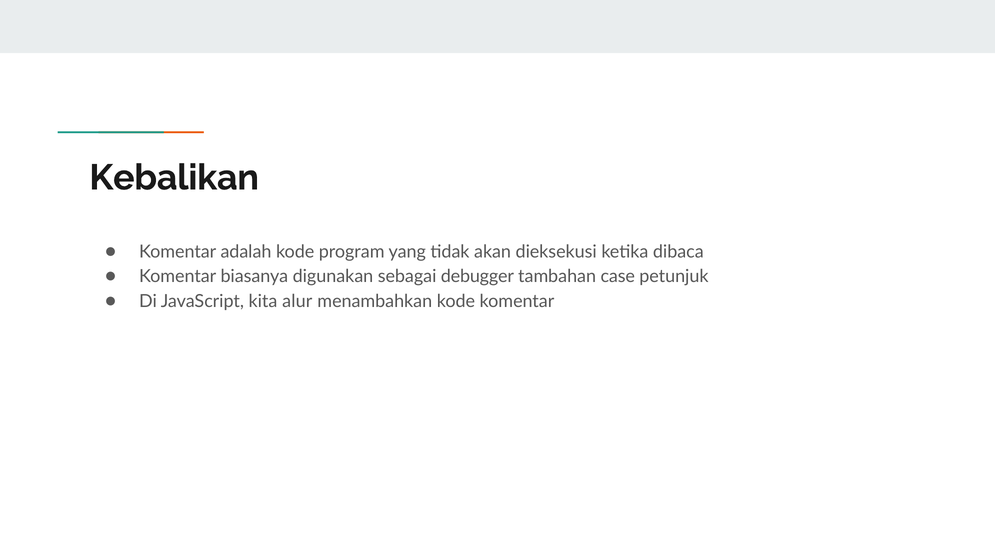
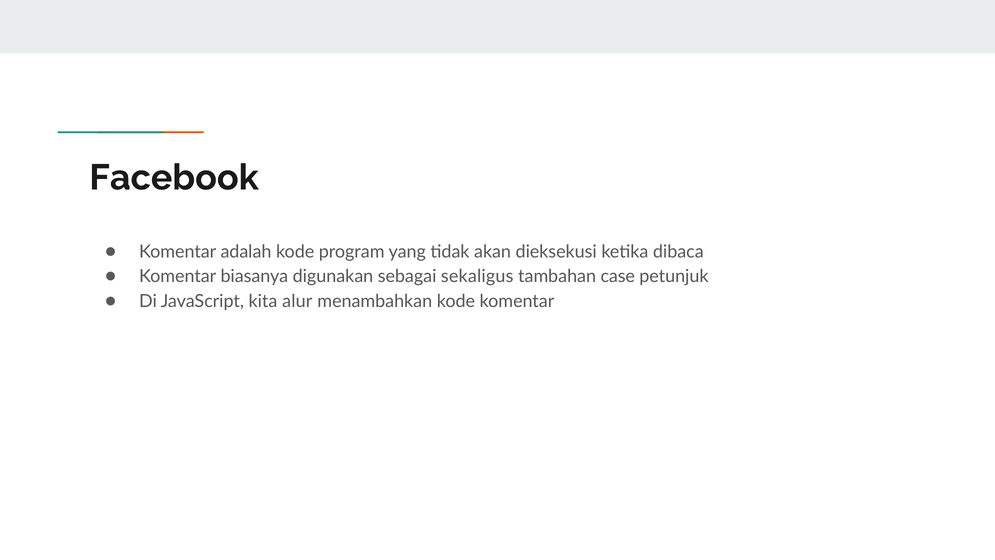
Kebalikan: Kebalikan -> Facebook (174, 178)
debugger: debugger -> sekaligus (477, 276)
